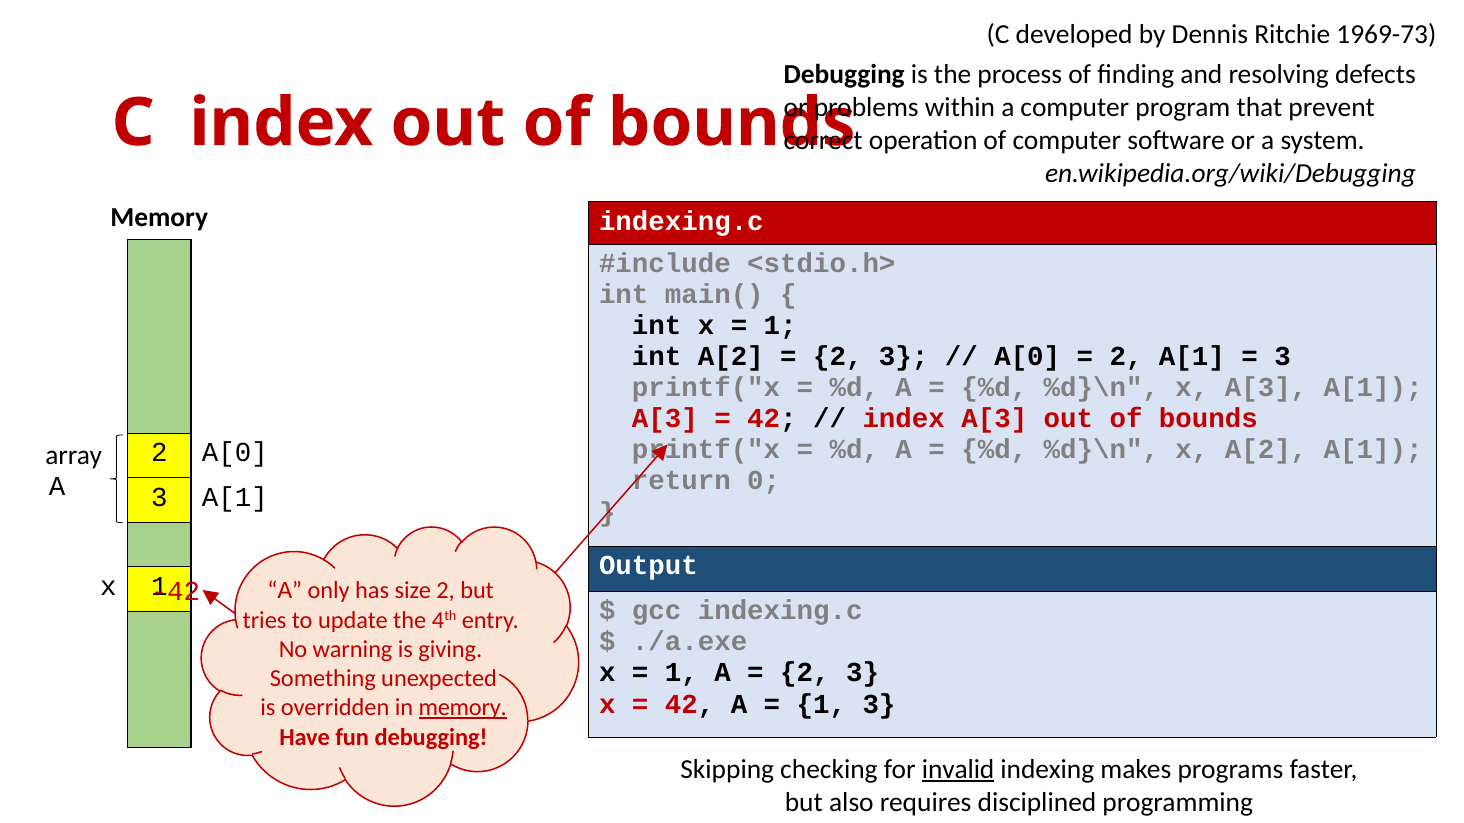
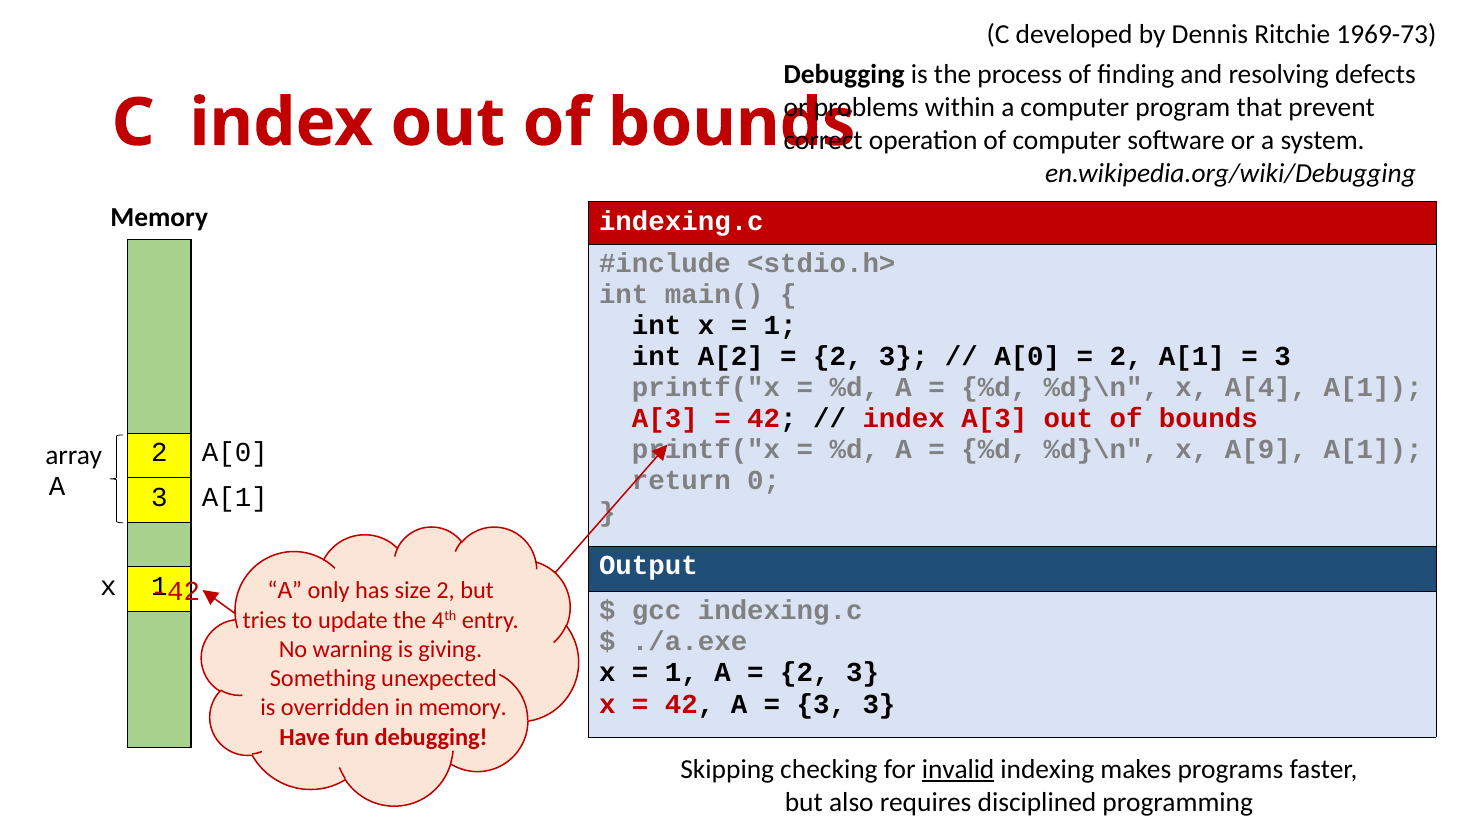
x A[3: A[3 -> A[4 (1266, 388)
x A[2: A[2 -> A[9 (1266, 450)
1: 1 -> 3 (821, 704)
memory underline: present -> none (463, 708)
